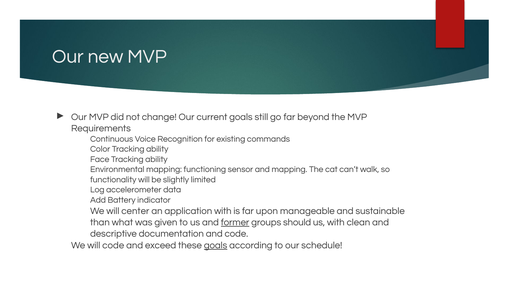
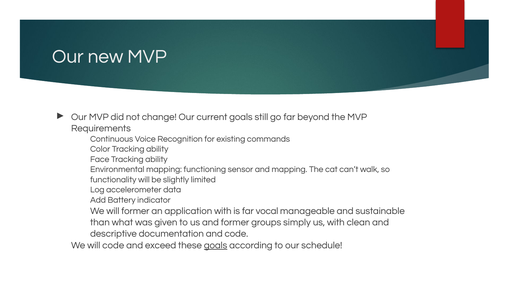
will center: center -> former (135, 211)
upon: upon -> vocal (267, 211)
former underline: present -> none (235, 223)
should: should -> simply (297, 223)
